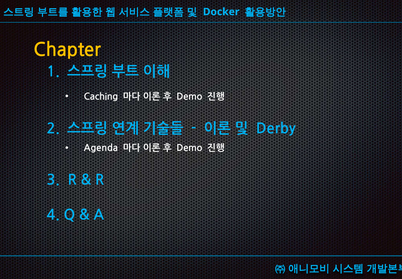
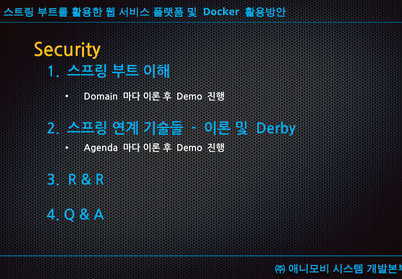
Chapter: Chapter -> Security (67, 50)
Caching: Caching -> Domain (101, 96)
